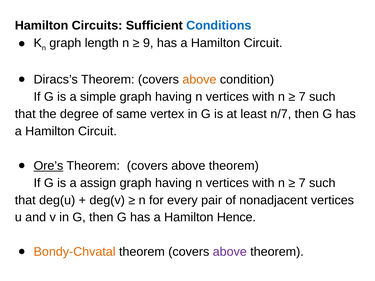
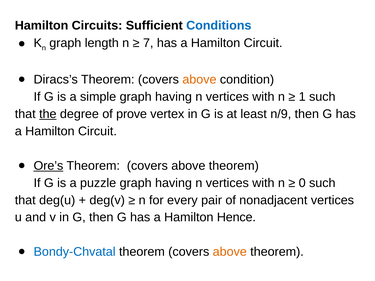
9: 9 -> 7 (148, 43)
7: 7 -> 1 (302, 97)
the underline: none -> present (48, 114)
same: same -> prove (132, 114)
n/7: n/7 -> n/9 (281, 114)
assign: assign -> puzzle (98, 183)
7: 7 -> 0 (302, 183)
Bondy-Chvatal colour: orange -> blue (75, 252)
above colour: purple -> orange (230, 252)
